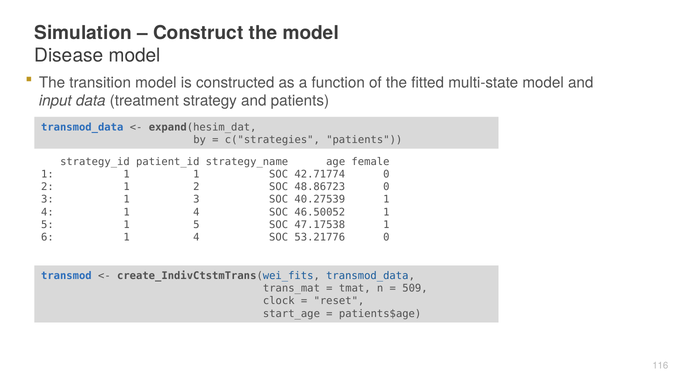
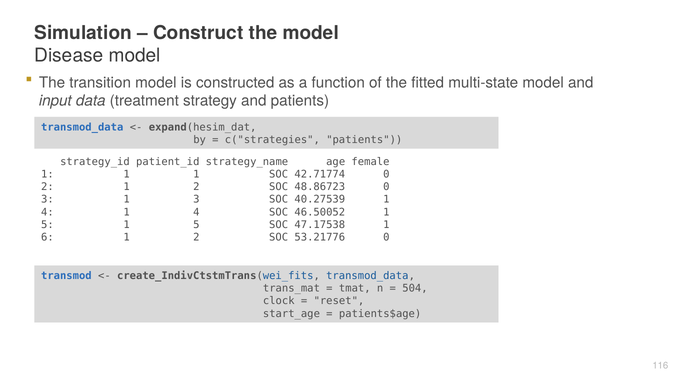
6 1 4: 4 -> 2 (196, 238)
509: 509 -> 504 (415, 289)
